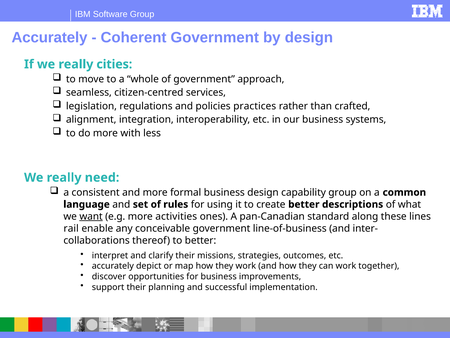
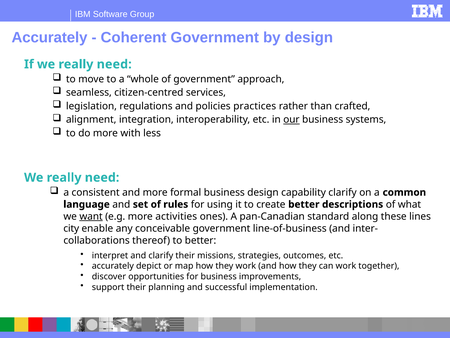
If we really cities: cities -> need (114, 64)
our underline: none -> present (291, 120)
capability group: group -> clarify (343, 192)
rail: rail -> city (71, 228)
